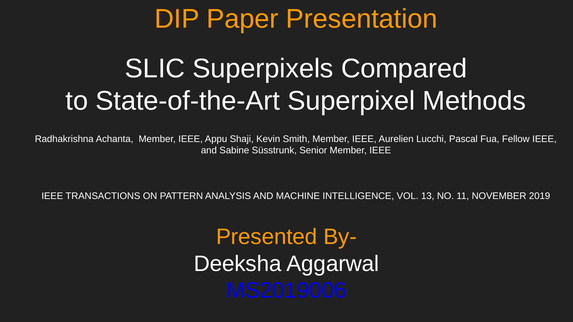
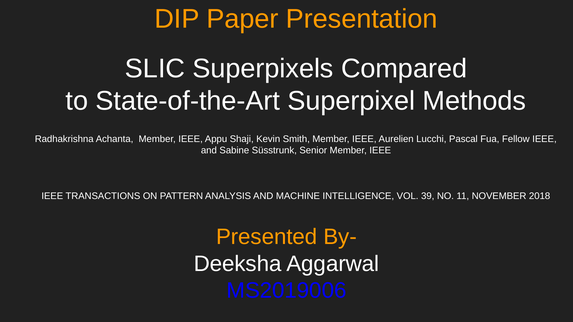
13: 13 -> 39 (428, 196)
2019: 2019 -> 2018 (540, 196)
